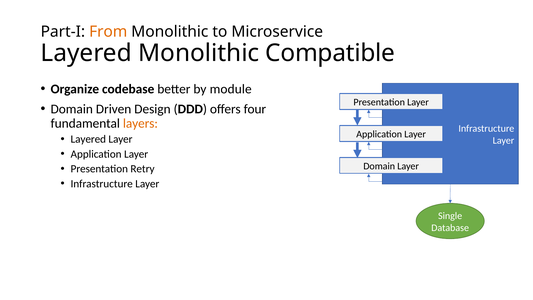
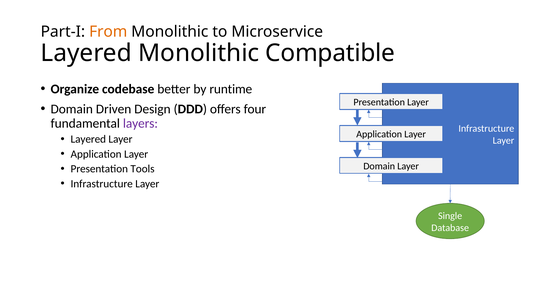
module: module -> runtime (231, 89)
layers colour: orange -> purple (140, 123)
Retry: Retry -> Tools (143, 169)
